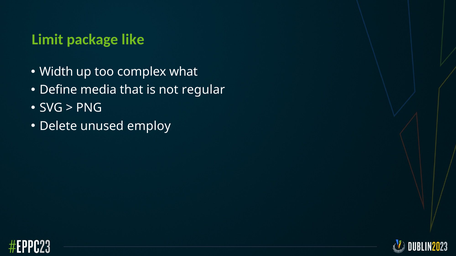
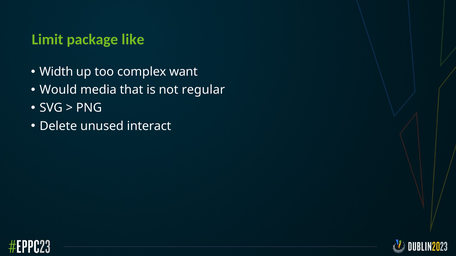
what: what -> want (183, 72)
Define: Define -> Would (58, 90)
employ: employ -> interact (149, 126)
